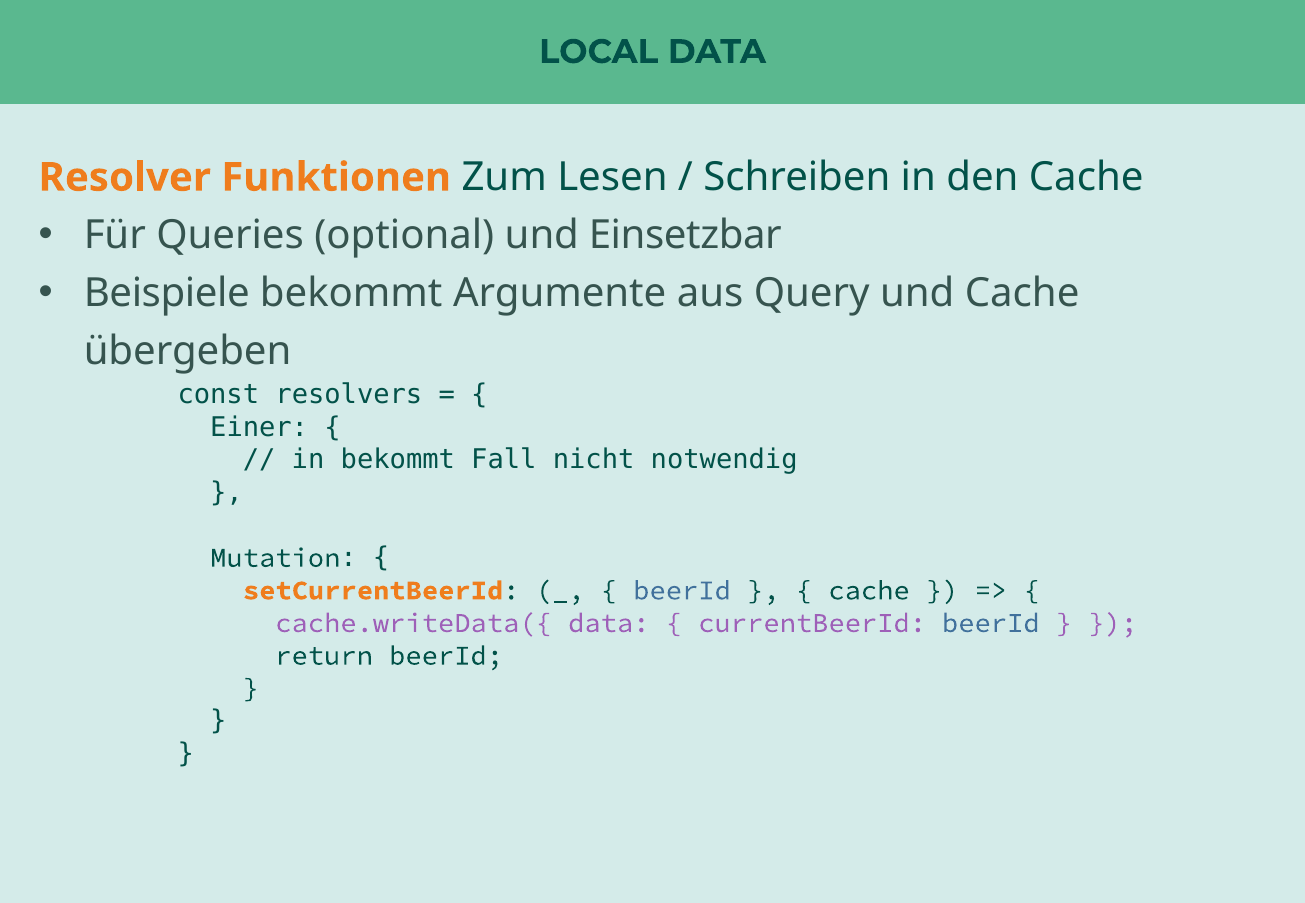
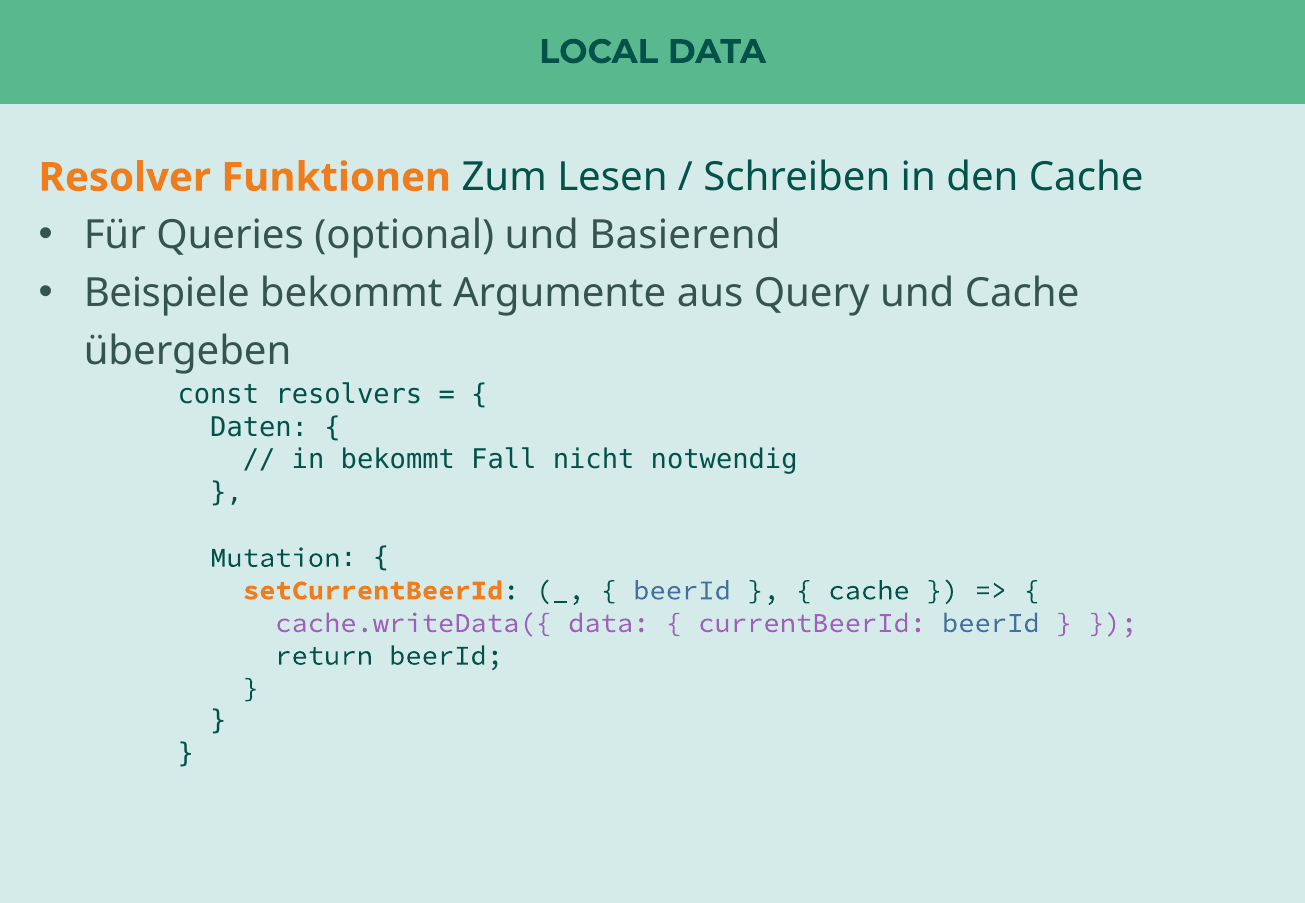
Einsetzbar: Einsetzbar -> Basierend (685, 235)
Einer: Einer -> Daten (259, 428)
